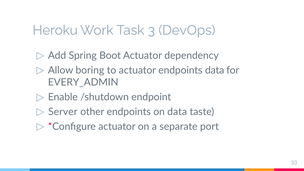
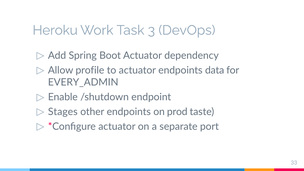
boring: boring -> profile (90, 70)
Server: Server -> Stages (63, 112)
on data: data -> prod (177, 112)
